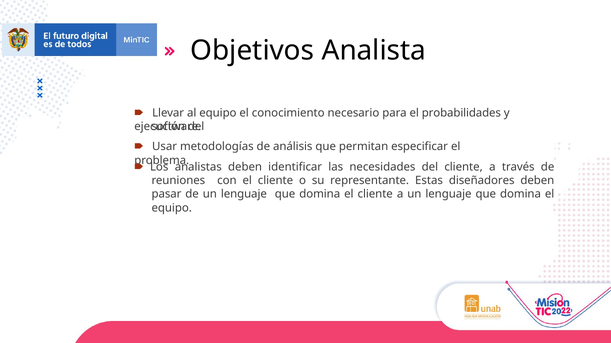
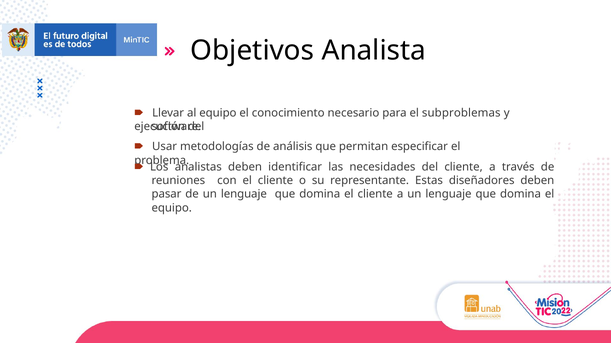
probabilidades: probabilidades -> subproblemas (461, 113)
